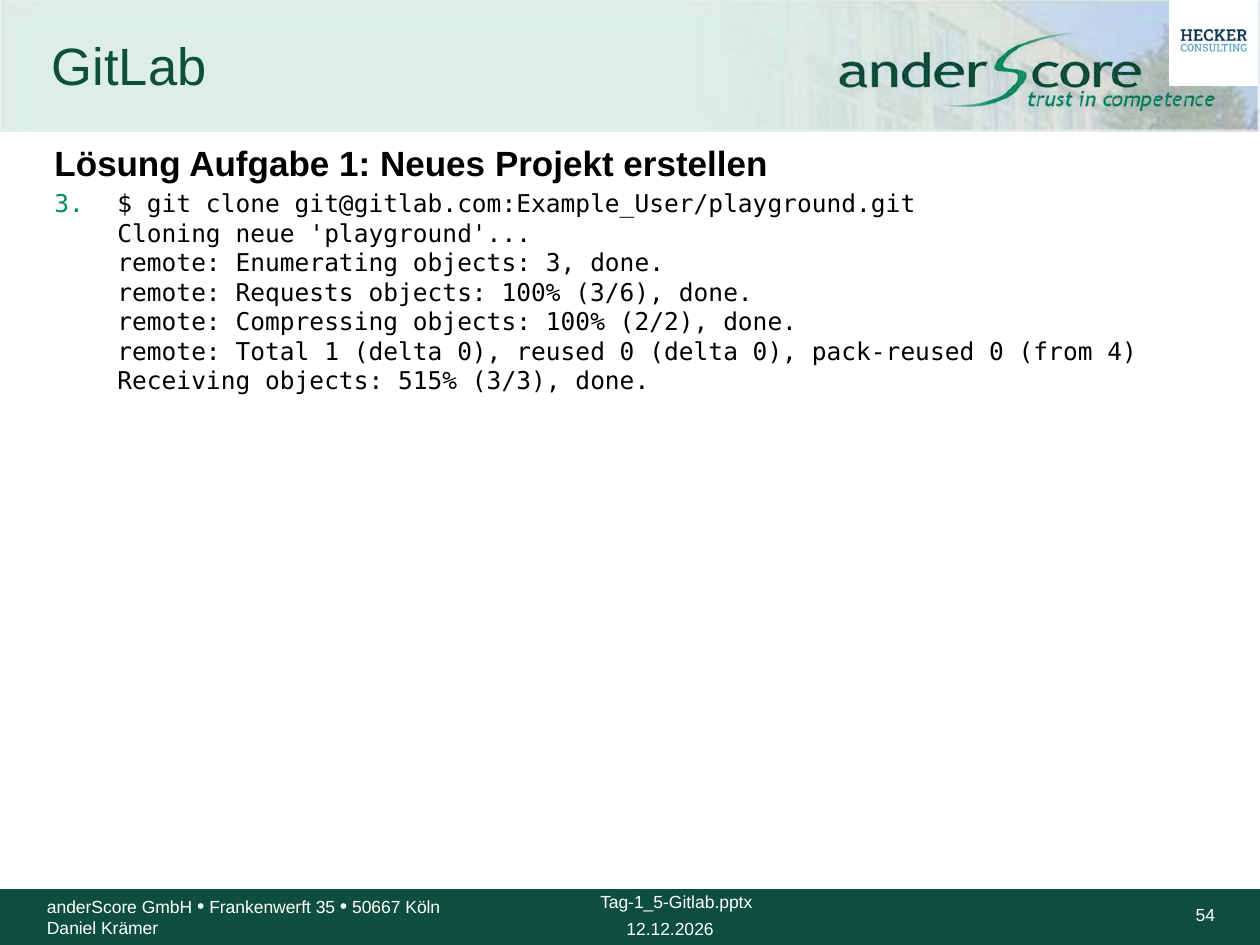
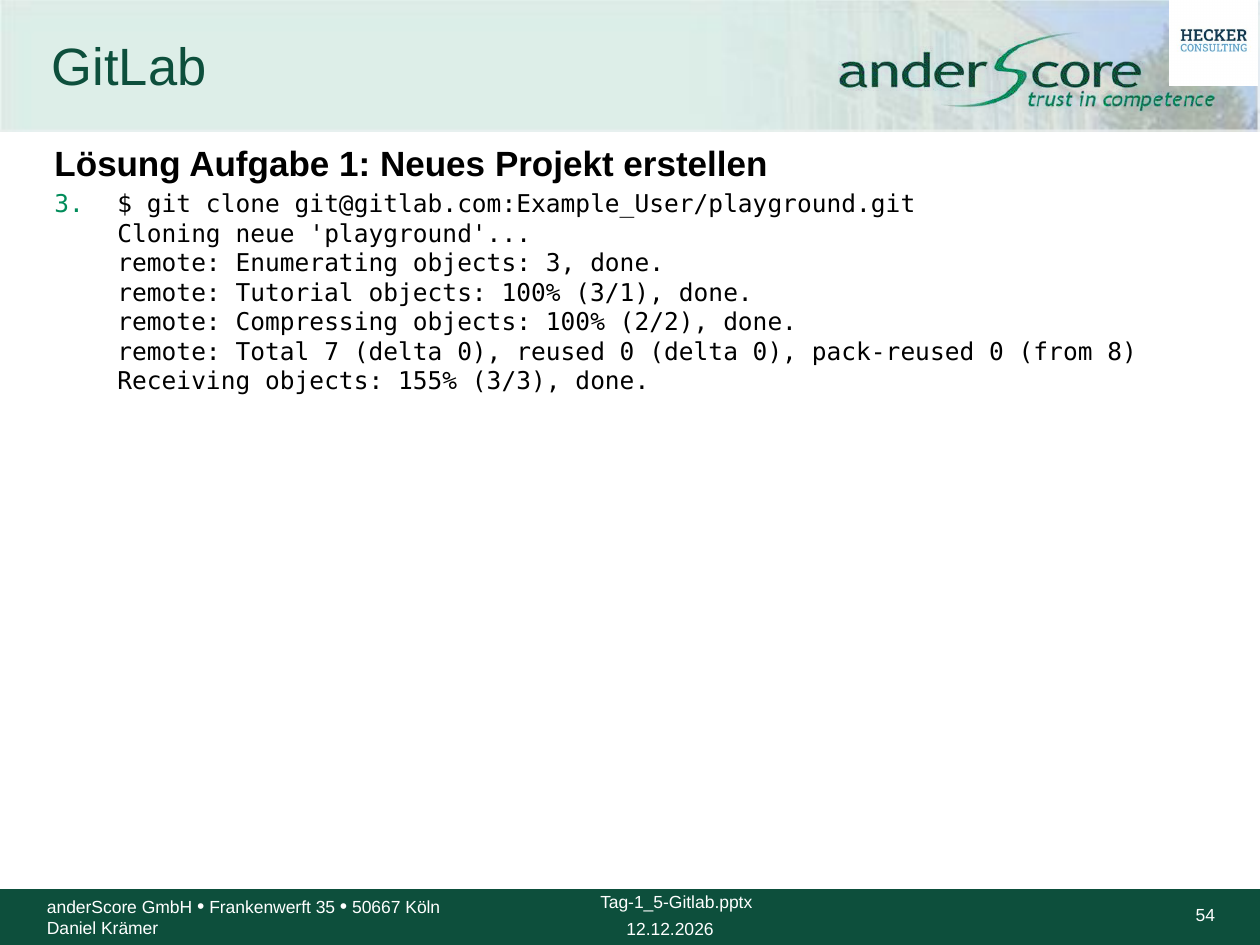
Requests: Requests -> Tutorial (295, 293)
3/6: 3/6 -> 3/1 (620, 293)
Total 1: 1 -> 7 (332, 352)
4: 4 -> 8 (1122, 352)
515%: 515% -> 155% (428, 381)
